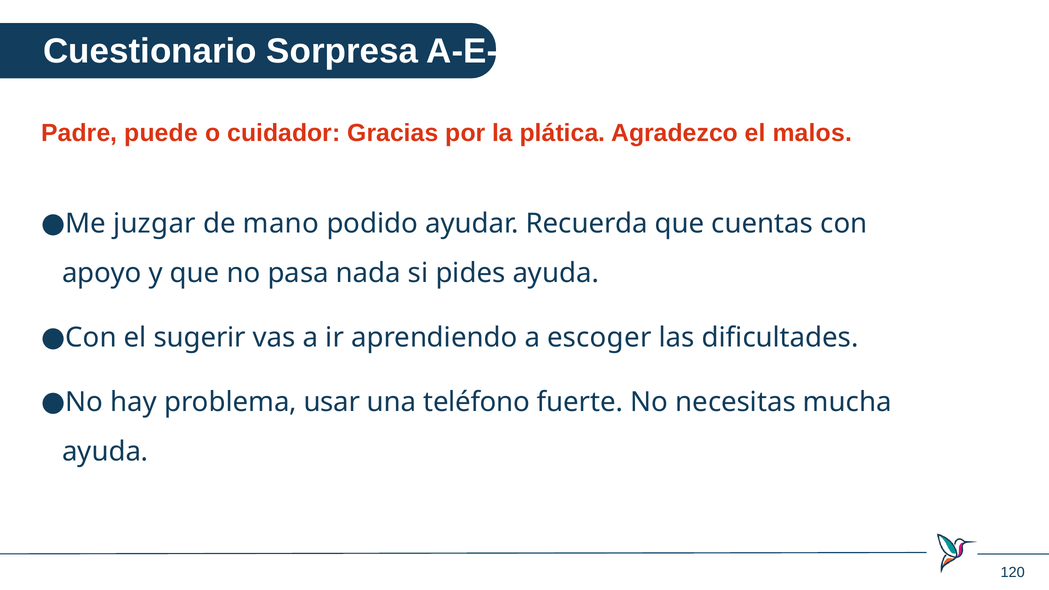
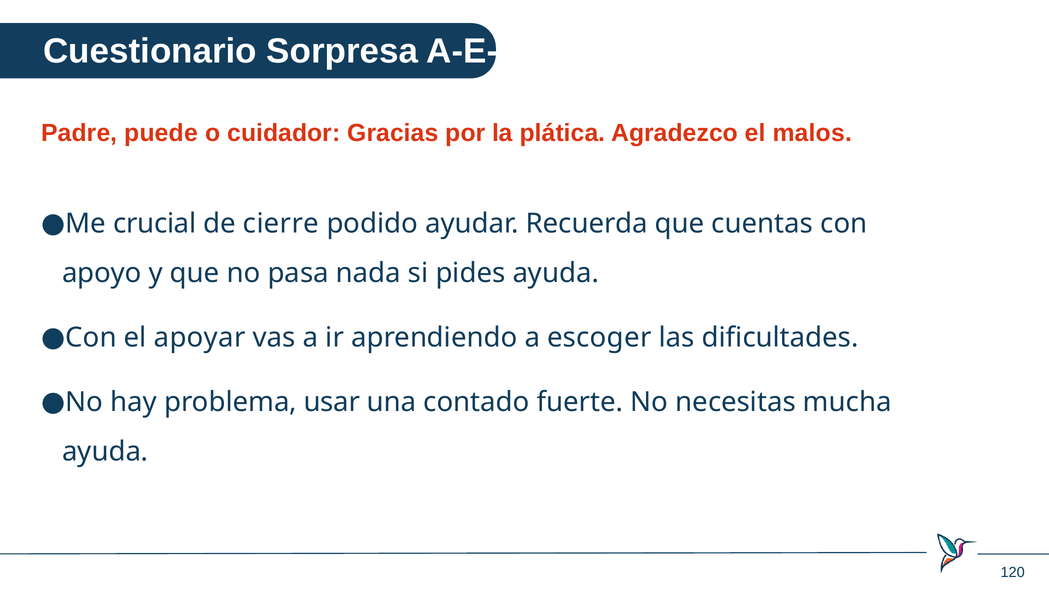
juzgar: juzgar -> crucial (155, 224)
mano: mano -> cierre (281, 224)
sugerir: sugerir -> apoyar (200, 338)
teléfono: teléfono -> contado (477, 402)
